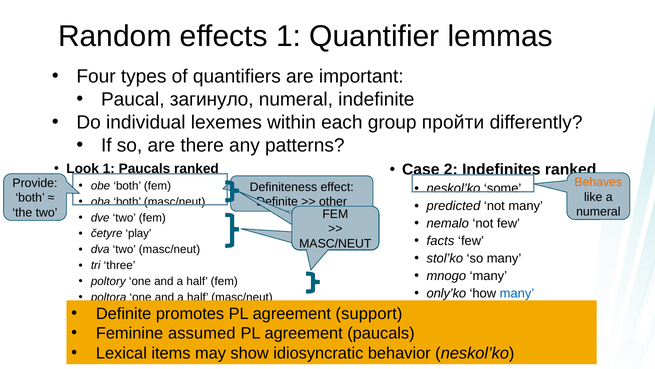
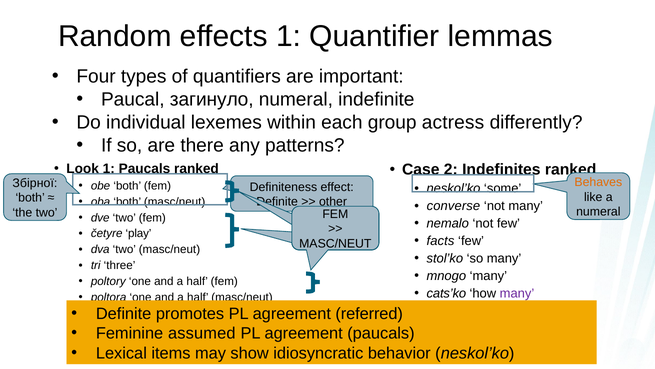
пройти: пройти -> actress (453, 122)
Provide: Provide -> Збірної (35, 183)
predicted: predicted -> converse (453, 206)
only’ko: only’ko -> cats’ko (446, 293)
many colour: blue -> purple (517, 293)
support: support -> referred (369, 313)
